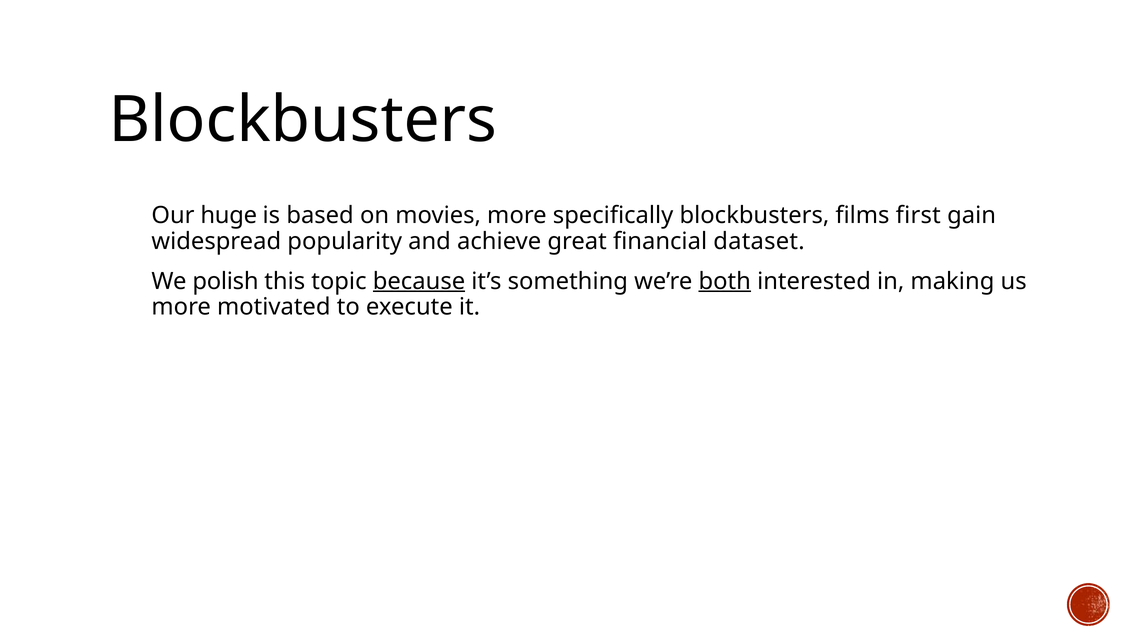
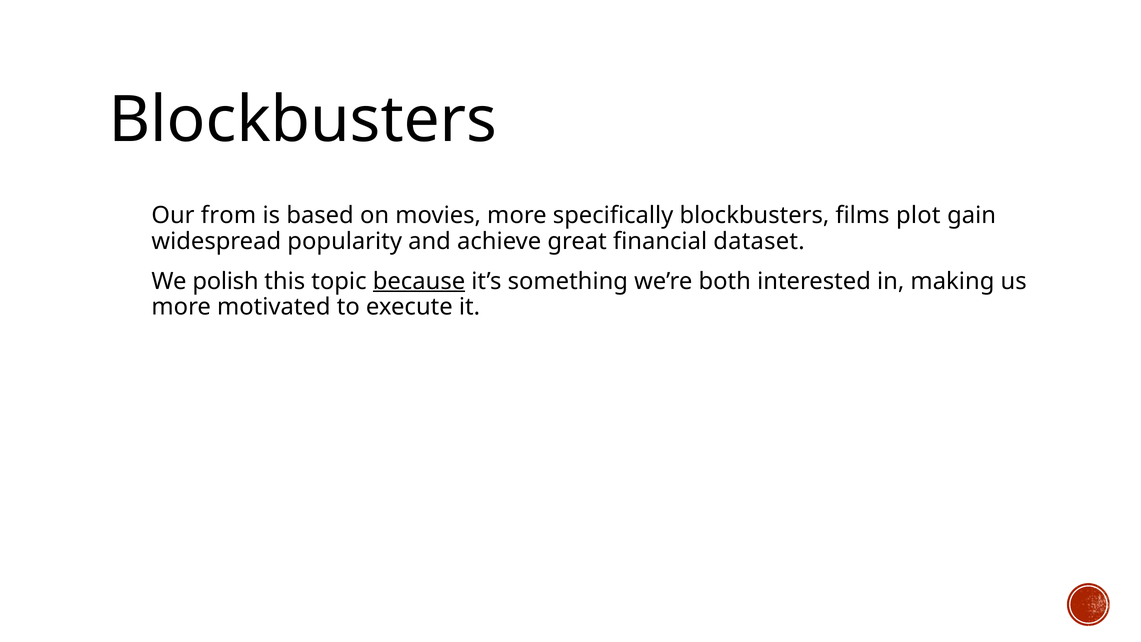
huge: huge -> from (229, 216)
first: first -> plot (918, 216)
both underline: present -> none (725, 281)
